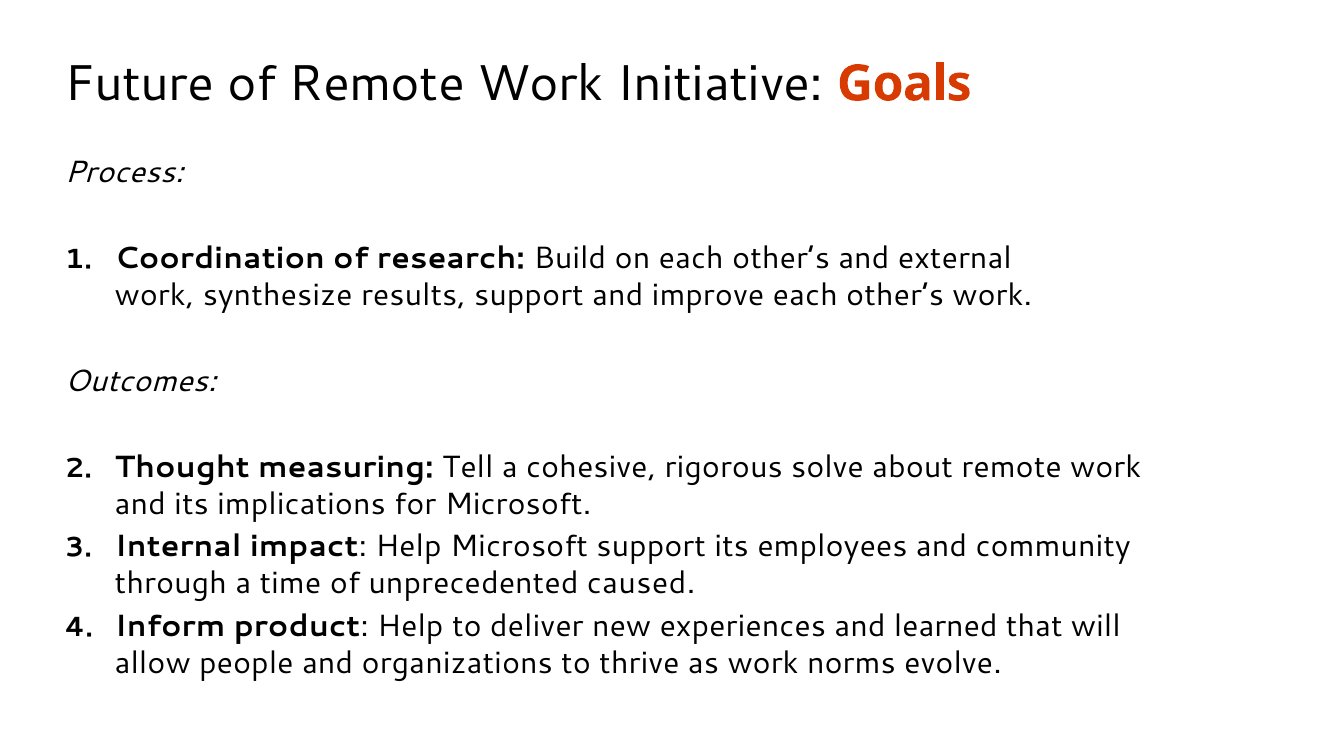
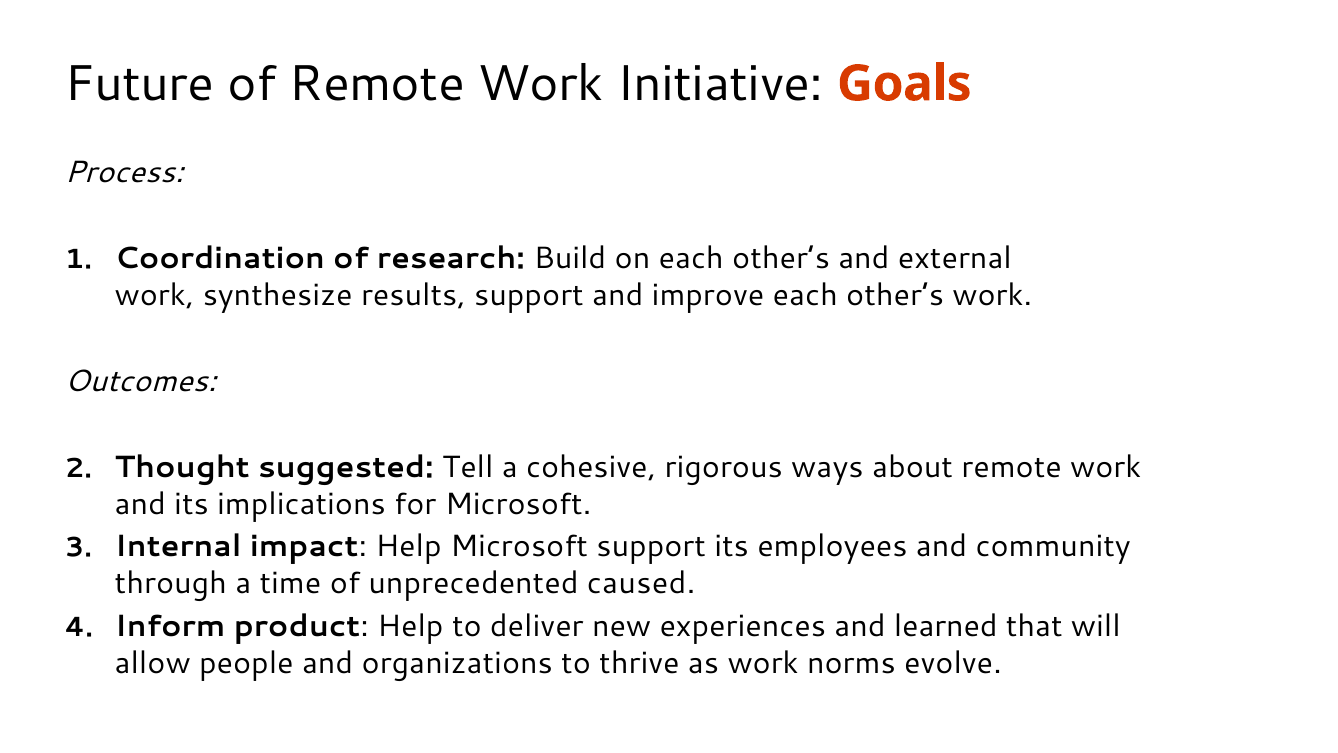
measuring: measuring -> suggested (346, 467)
solve: solve -> ways (827, 467)
